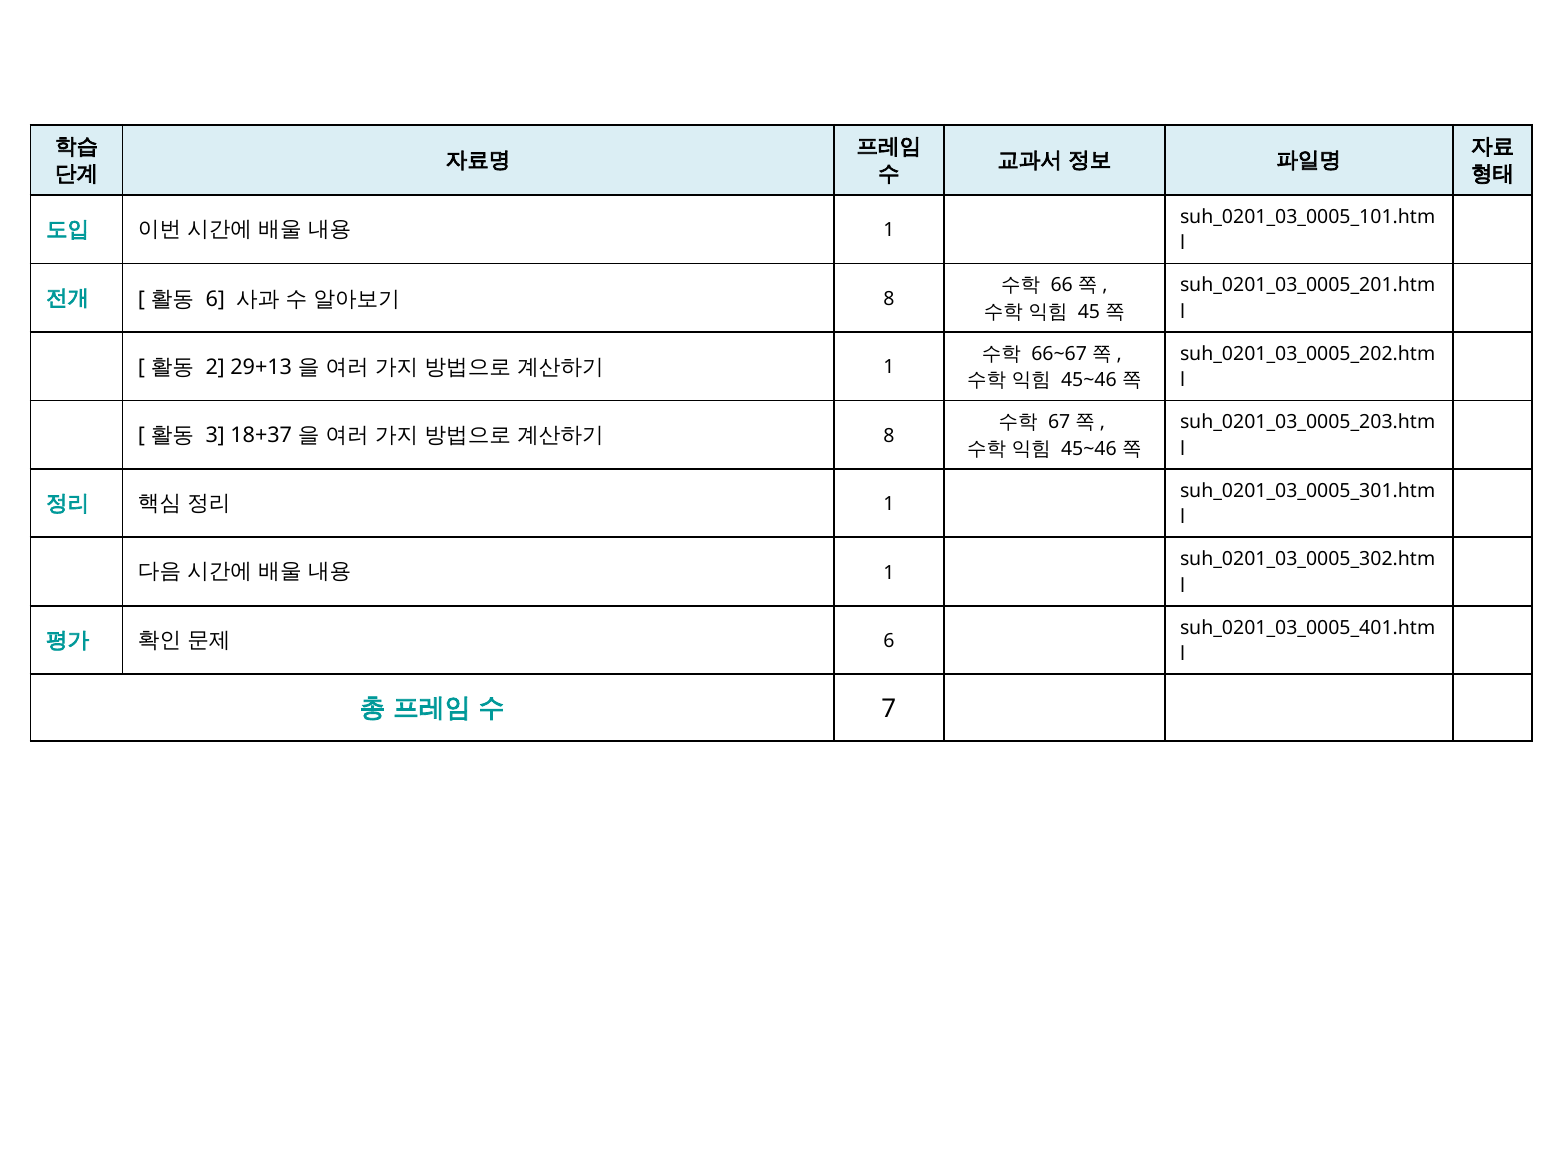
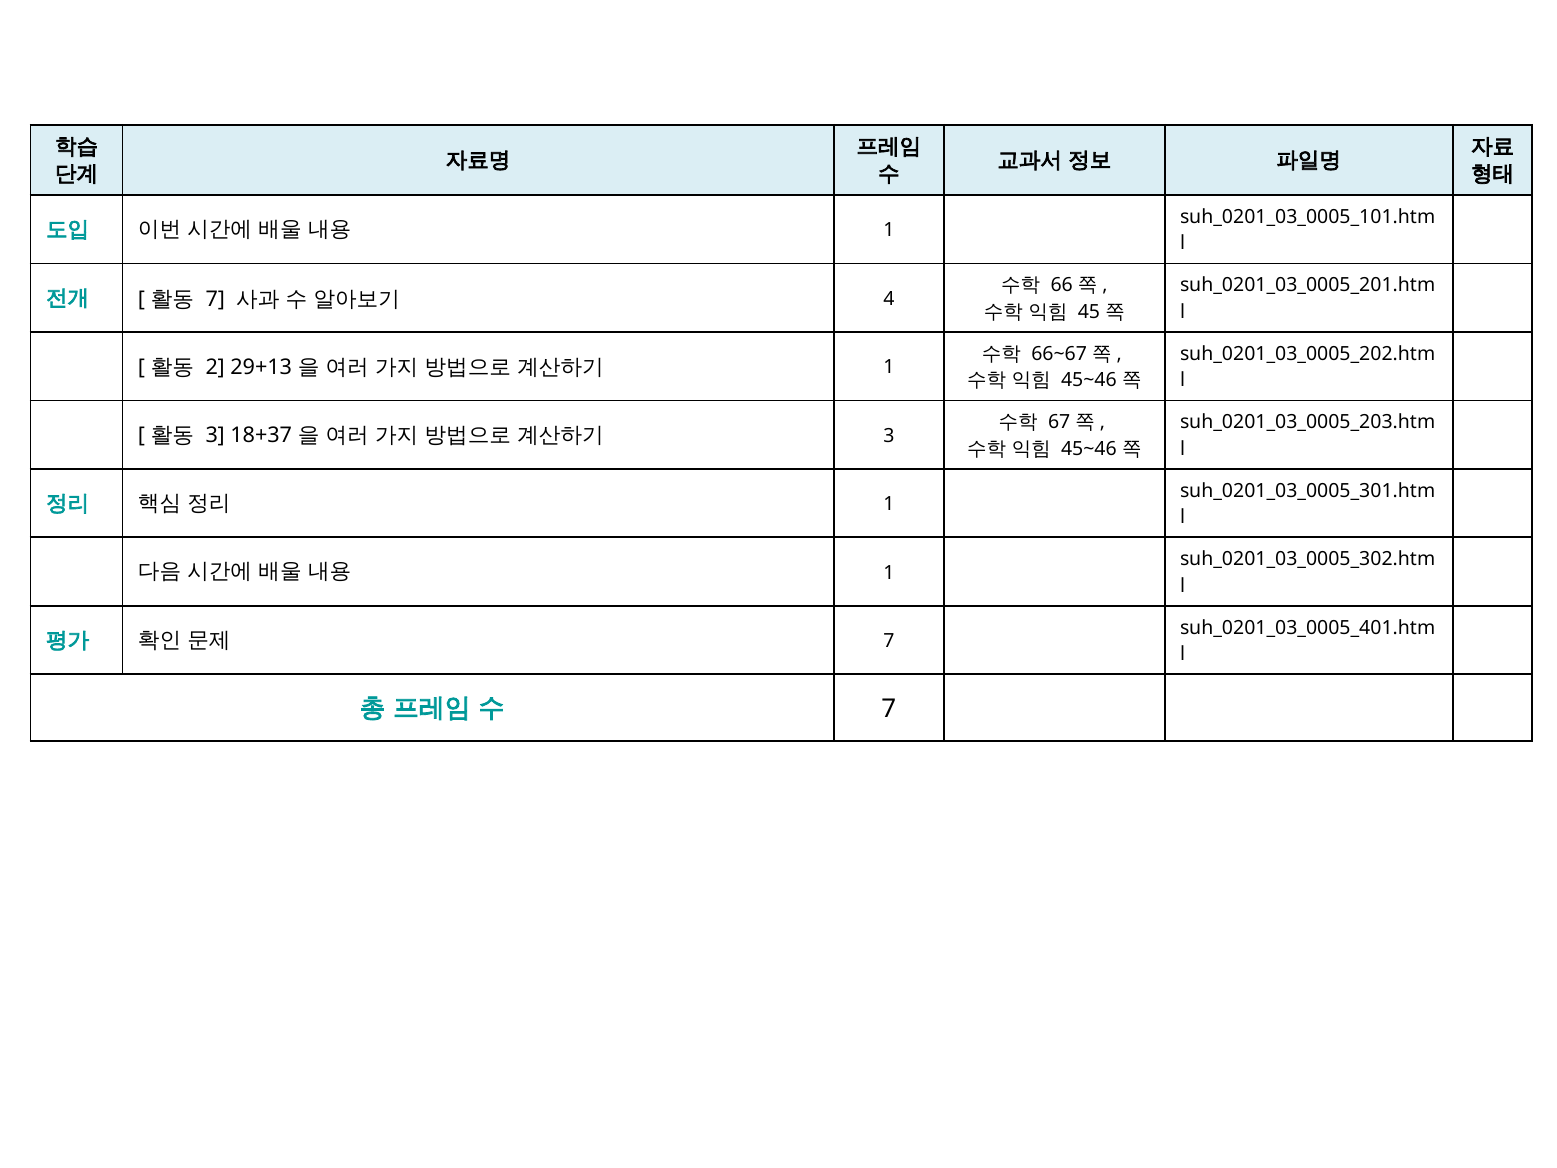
6: 6 -> 7 (215, 299)
8: 8 -> 4 (889, 299)
8: 8 -> 3 (889, 436)
6: 6 -> 7 (889, 641)
